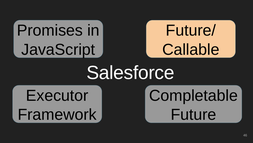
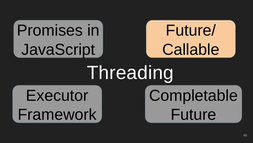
Salesforce: Salesforce -> Threading (130, 72)
